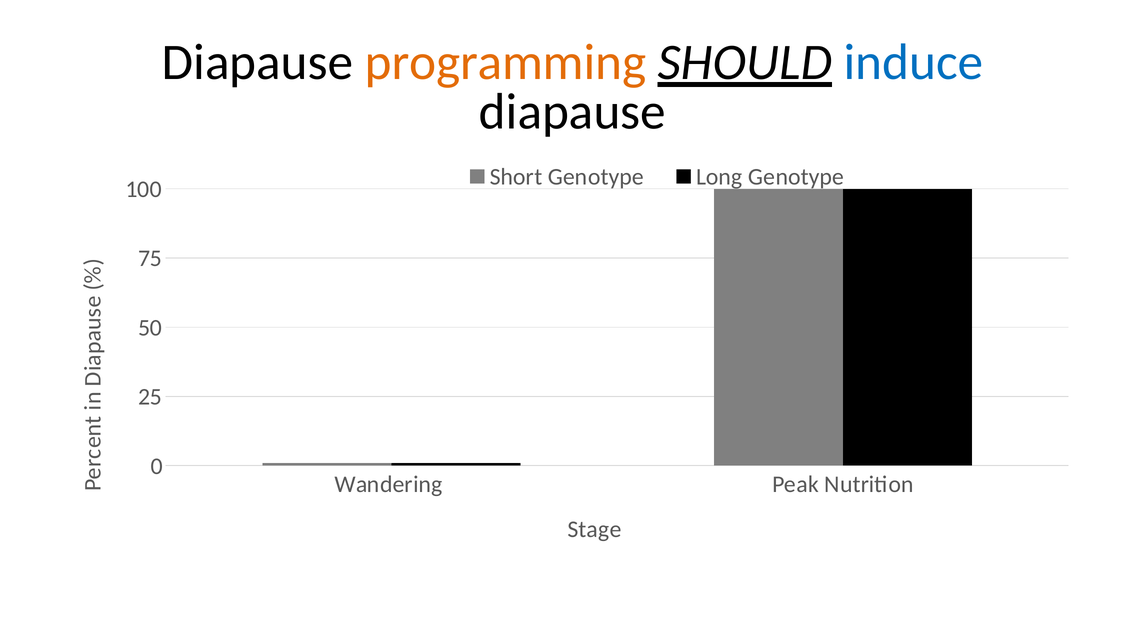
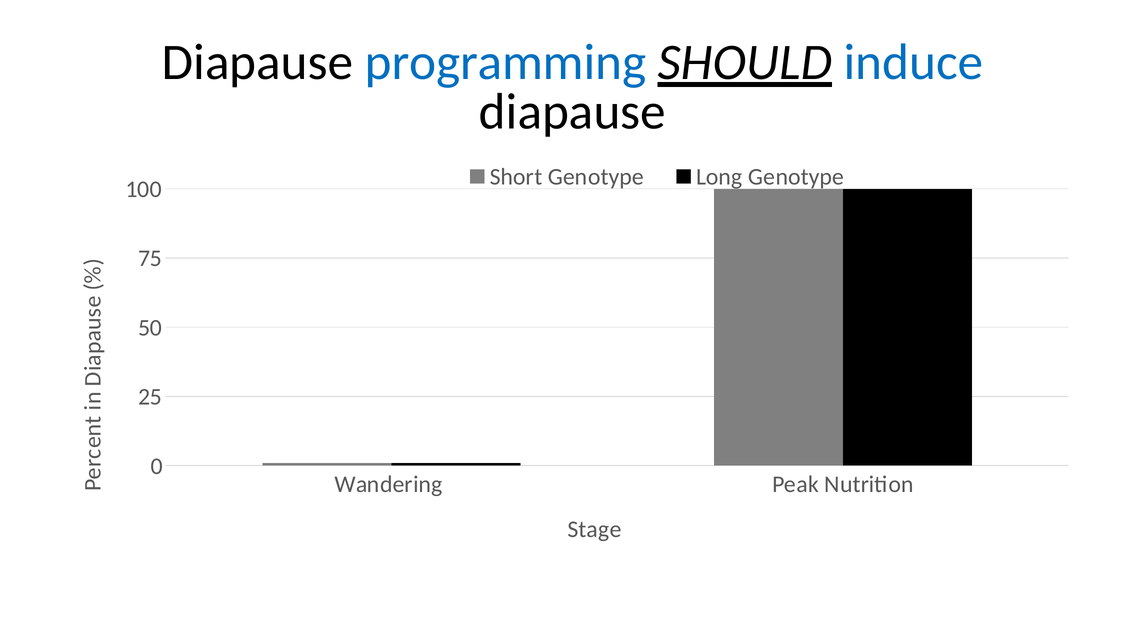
programming colour: orange -> blue (506, 63)
